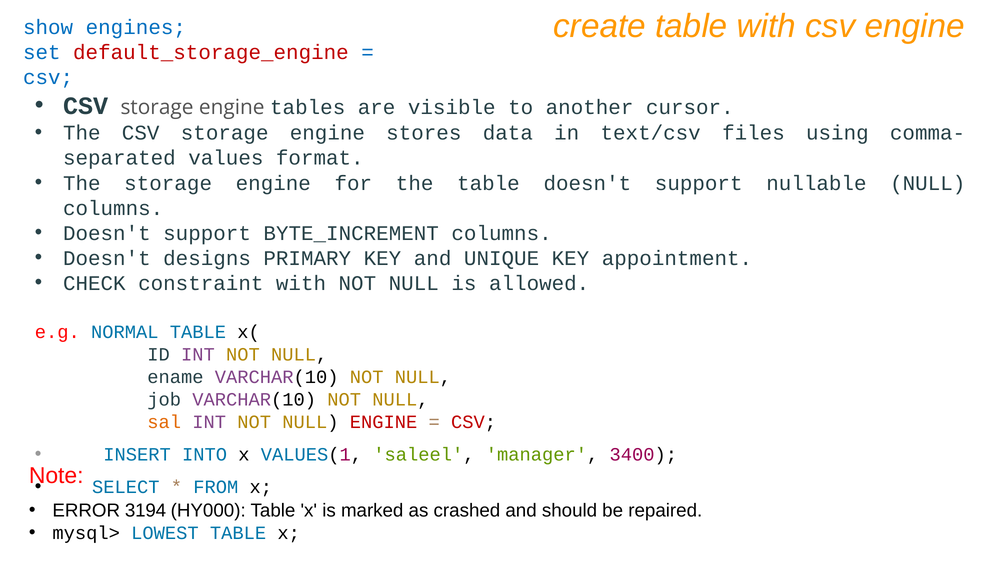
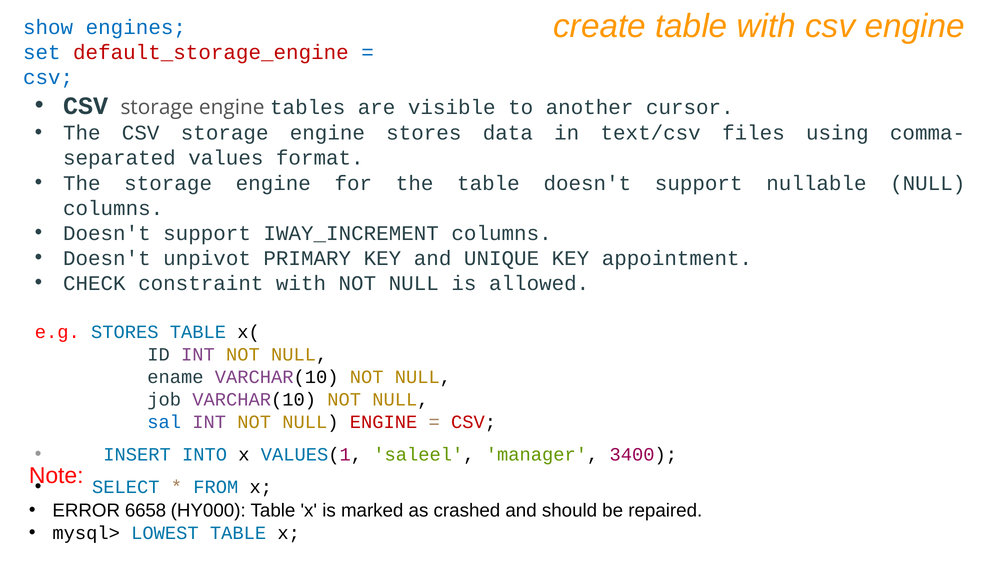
BYTE_INCREMENT: BYTE_INCREMENT -> IWAY_INCREMENT (351, 233)
designs: designs -> unpivot (207, 258)
e.g NORMAL: NORMAL -> STORES (125, 332)
sal colour: orange -> blue (164, 422)
3194: 3194 -> 6658 (145, 510)
